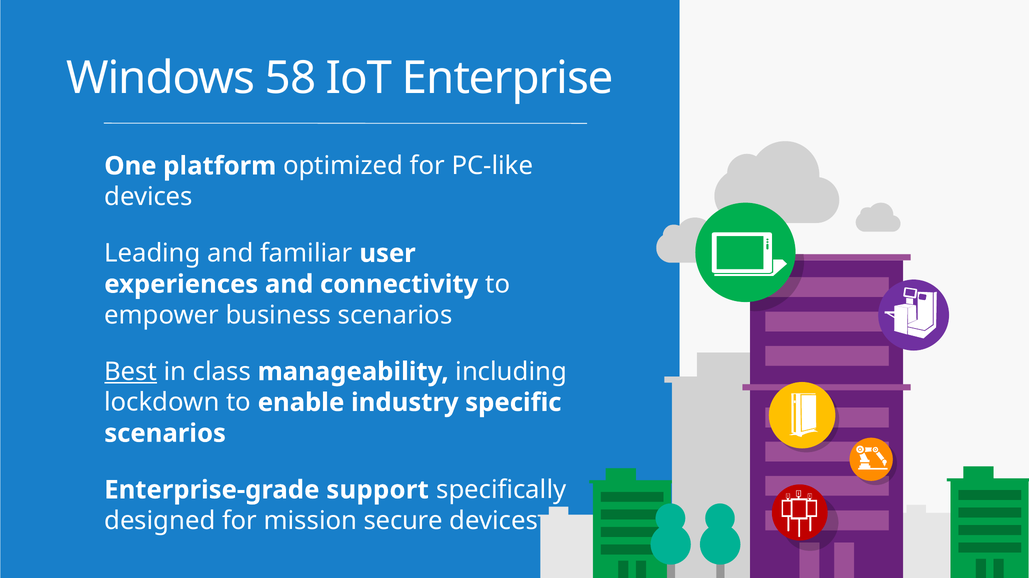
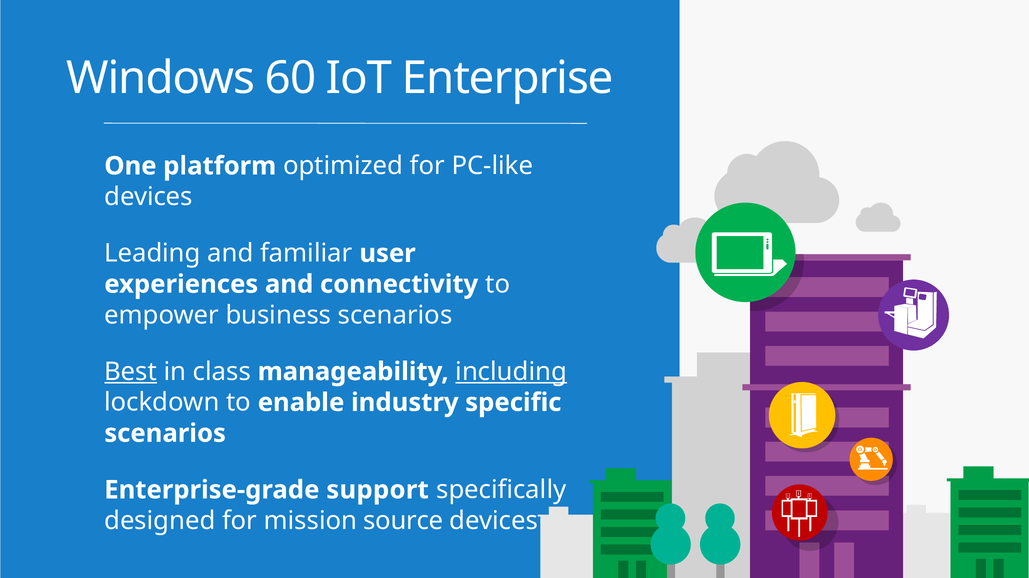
58: 58 -> 60 (291, 78)
including underline: none -> present (511, 372)
secure: secure -> source (403, 521)
